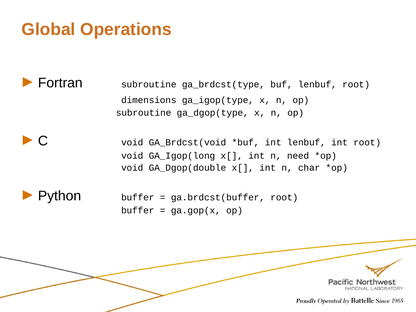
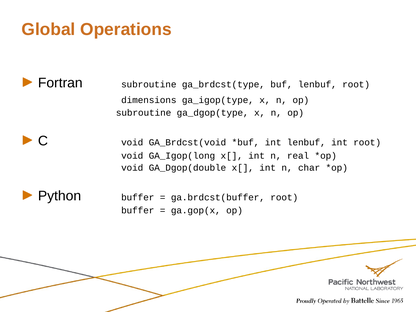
need: need -> real (298, 156)
